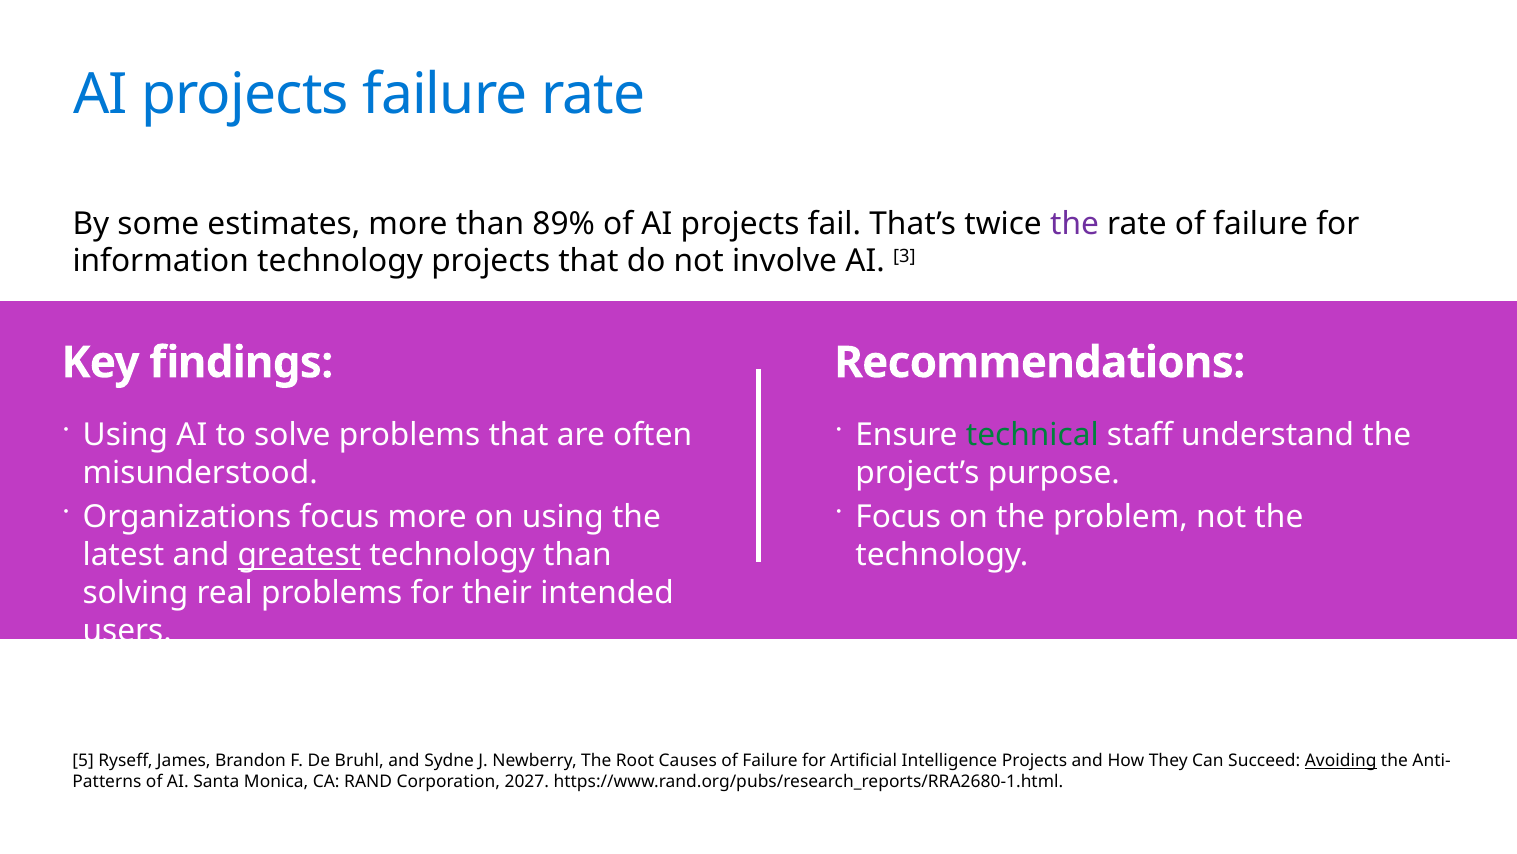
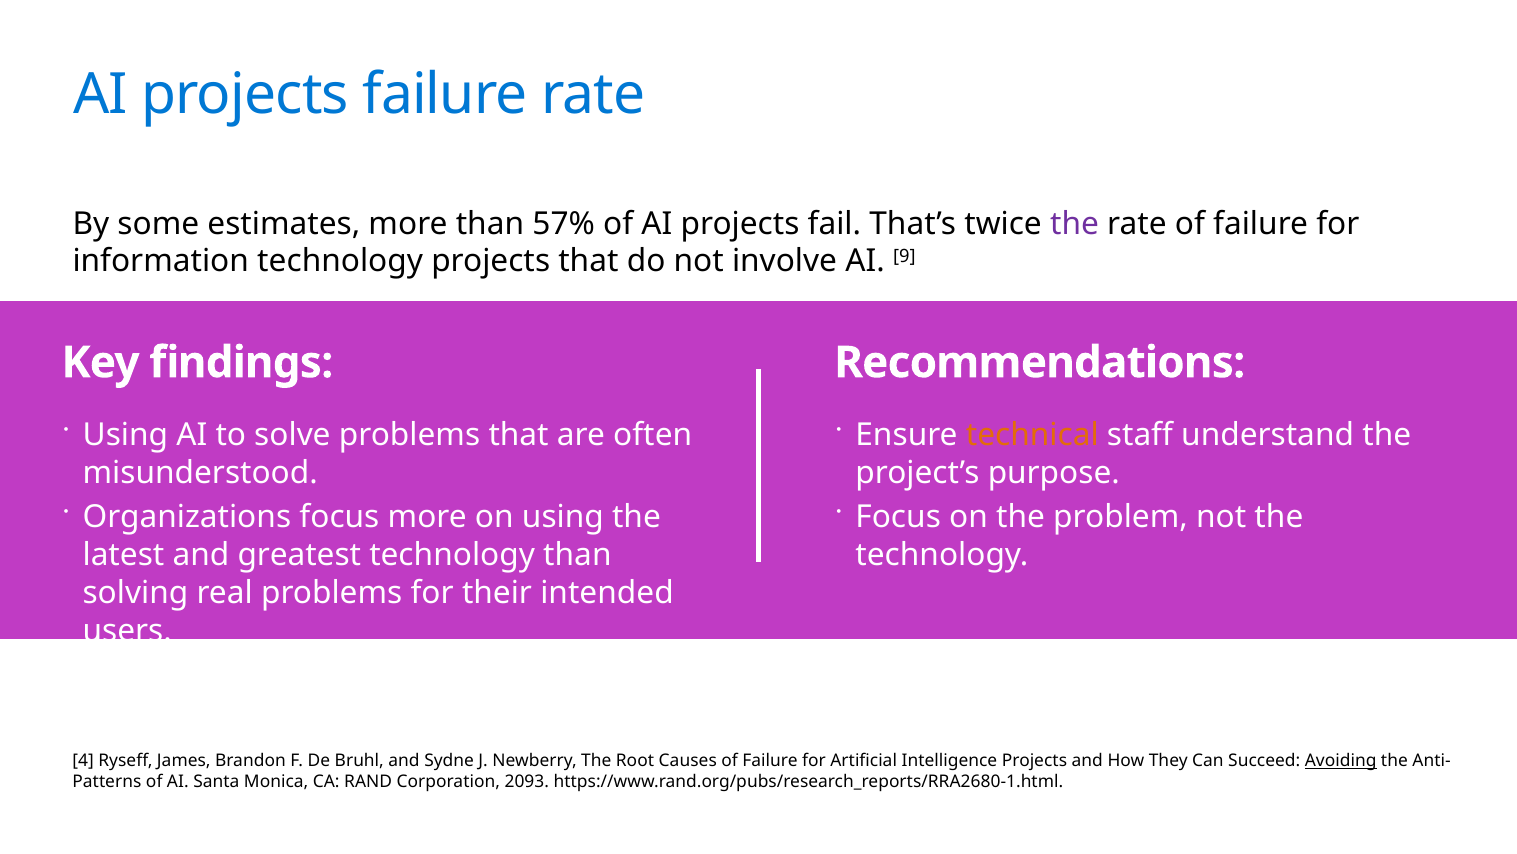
89%: 89% -> 57% (564, 223)
3: 3 -> 9 (904, 256)
technical colour: green -> orange (1032, 435)
greatest underline: present -> none (299, 555)
5: 5 -> 4 (83, 760)
2027: 2027 -> 2093 (527, 781)
